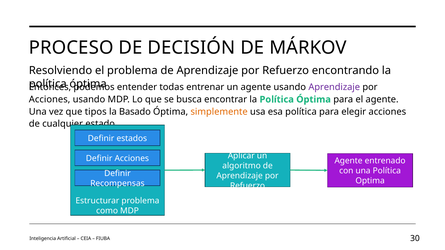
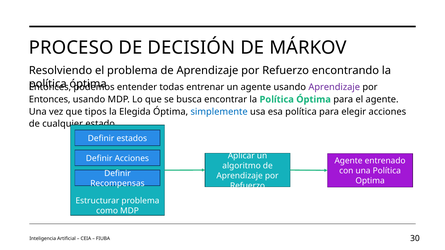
Acciones: Acciones -> Entonces (50, 100)
Basado: Basado -> Elegida (135, 112)
simplemente colour: orange -> blue (219, 112)
